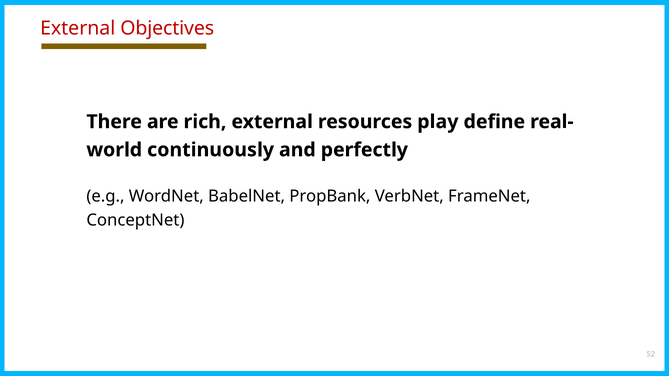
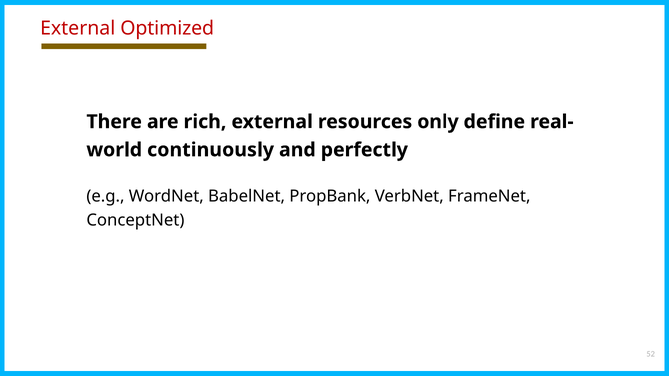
Objectives: Objectives -> Optimized (167, 28)
play: play -> only (438, 122)
